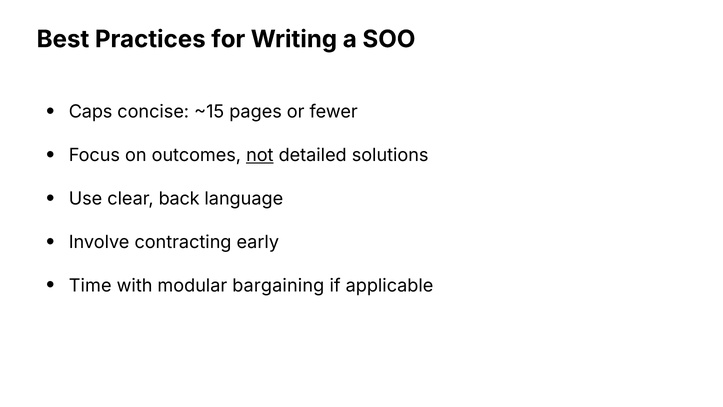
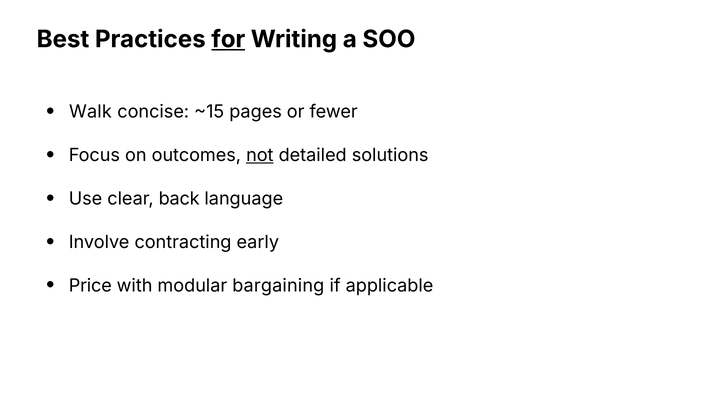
for underline: none -> present (228, 39)
Caps: Caps -> Walk (90, 112)
Time: Time -> Price (90, 285)
